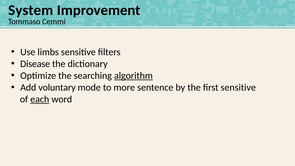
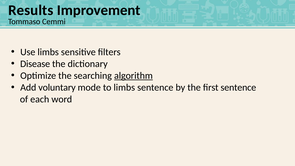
System: System -> Results (31, 10)
to more: more -> limbs (124, 87)
first sensitive: sensitive -> sentence (238, 87)
each underline: present -> none (40, 99)
